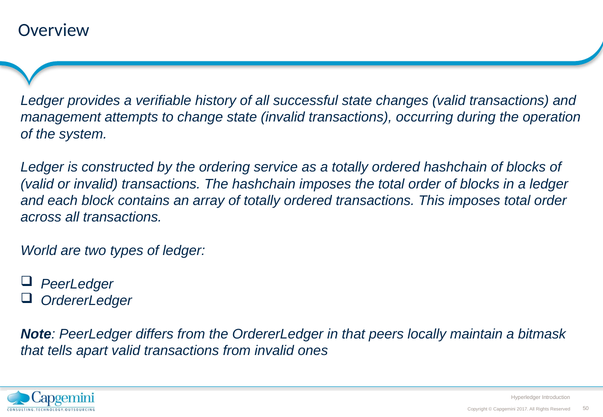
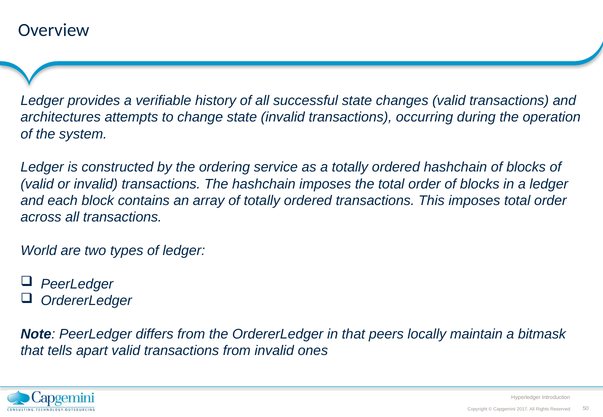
management: management -> architectures (61, 117)
